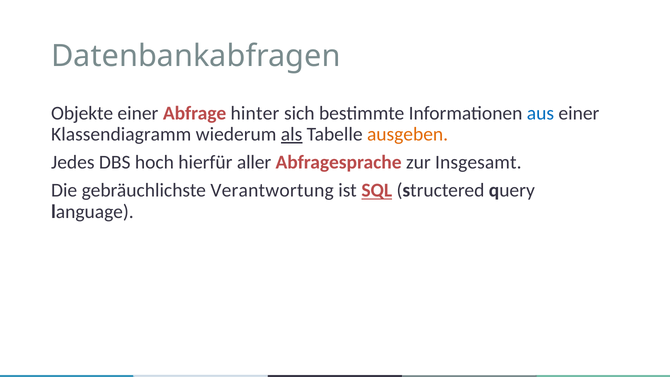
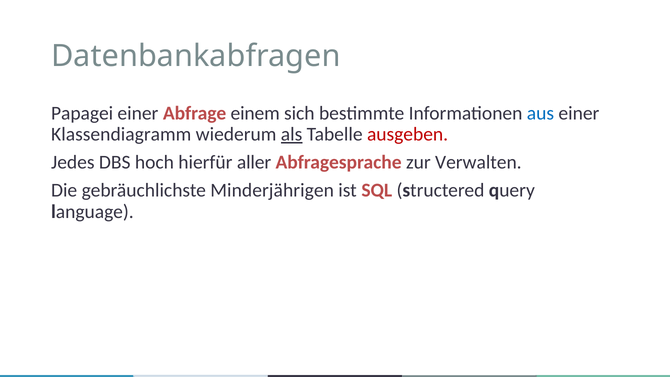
Objekte: Objekte -> Papagei (82, 113)
hinter: hinter -> einem (255, 113)
ausgeben colour: orange -> red (408, 134)
Insgesamt: Insgesamt -> Verwalten (478, 162)
Verantwortung: Verantwortung -> Minderjährigen (272, 190)
SQL underline: present -> none (377, 190)
